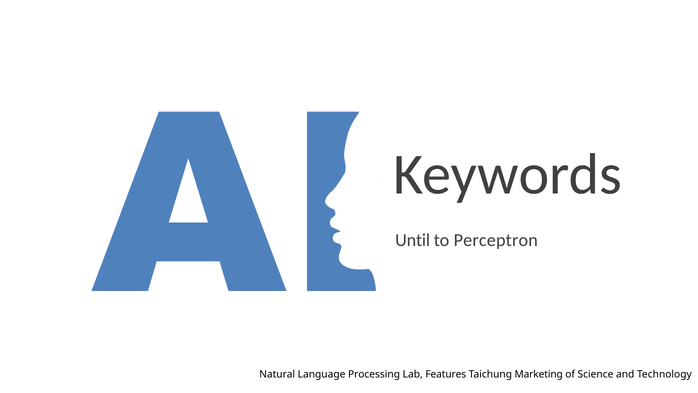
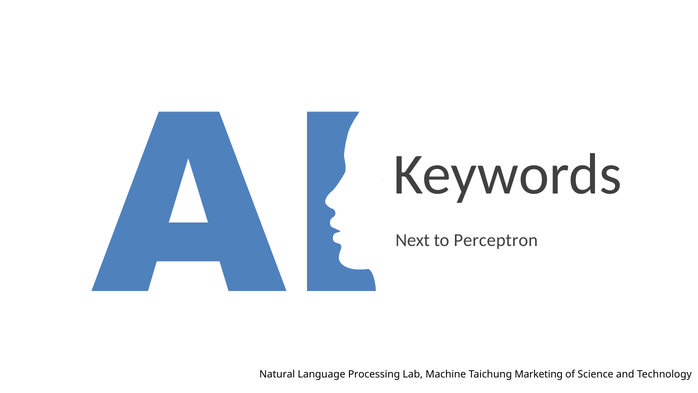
Until: Until -> Next (413, 240)
Features: Features -> Machine (446, 374)
